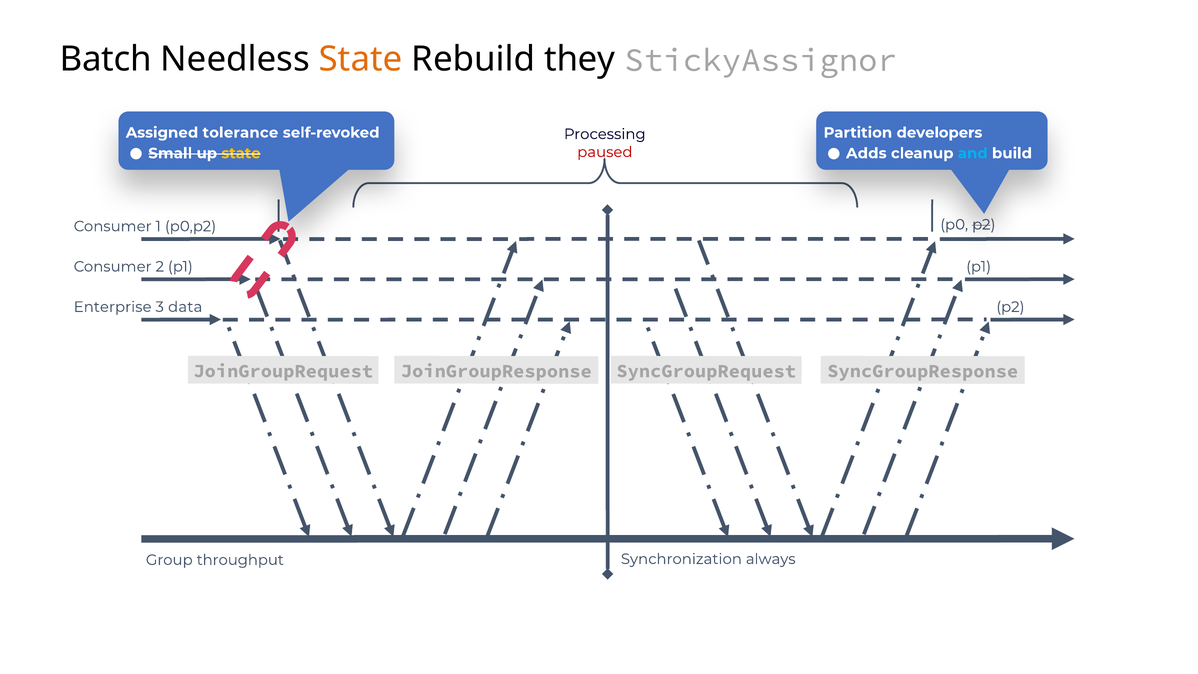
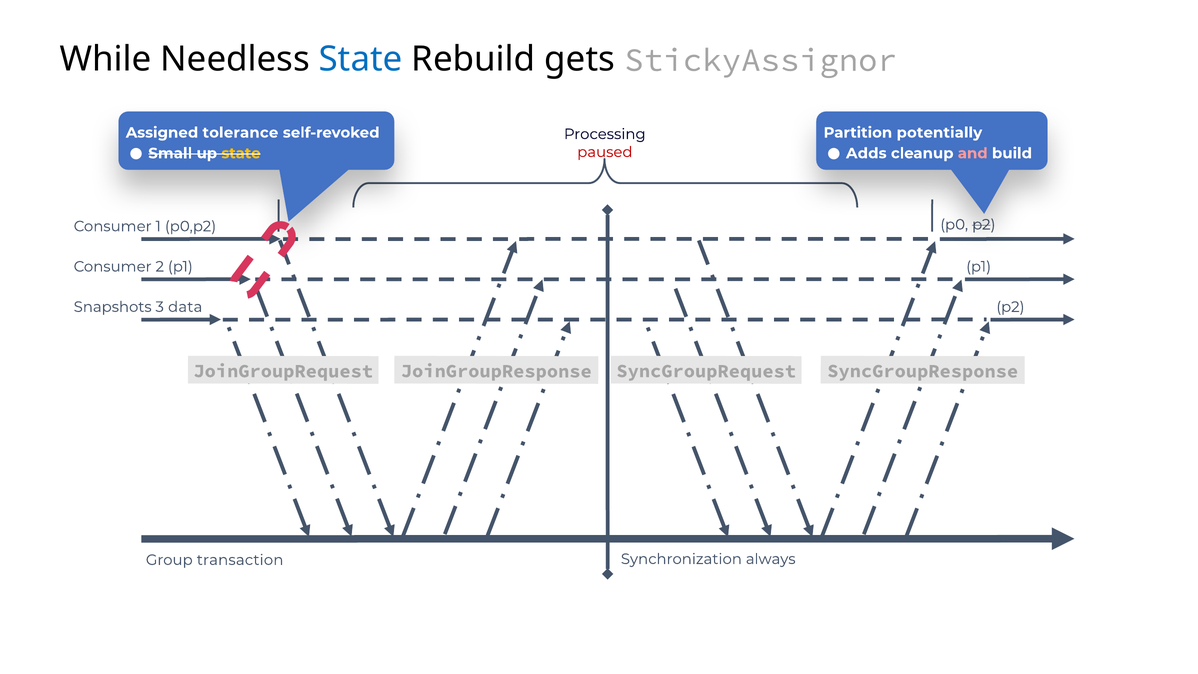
Batch: Batch -> While (106, 59)
State colour: orange -> blue (361, 59)
they: they -> gets (580, 59)
developers: developers -> potentially (939, 133)
and colour: light blue -> pink (973, 153)
Enterprise: Enterprise -> Snapshots (113, 307)
throughput: throughput -> transaction (240, 560)
